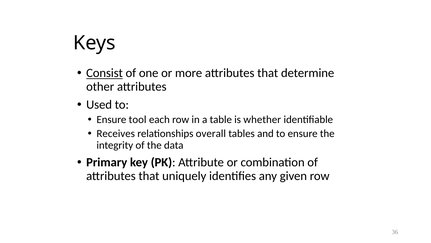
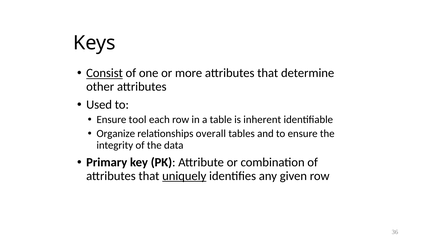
whether: whether -> inherent (262, 119)
Receives: Receives -> Organize (116, 133)
uniquely underline: none -> present (184, 176)
